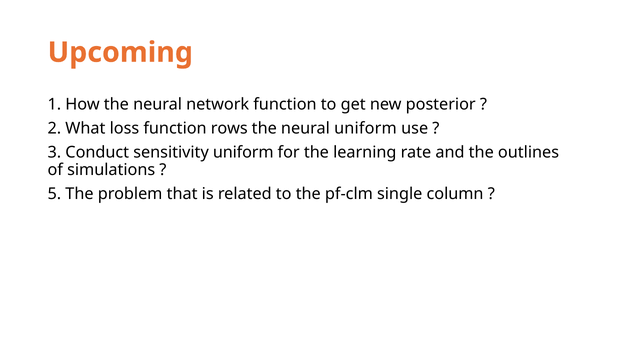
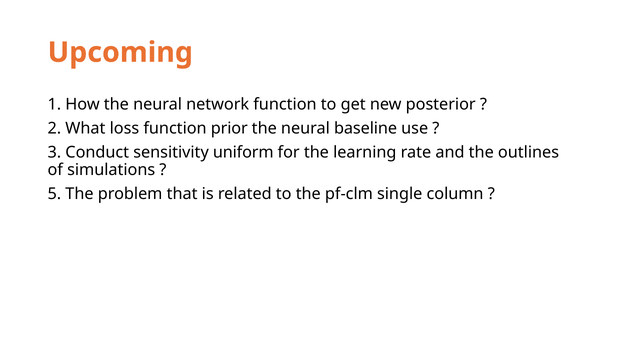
rows: rows -> prior (229, 128)
neural uniform: uniform -> baseline (366, 128)
